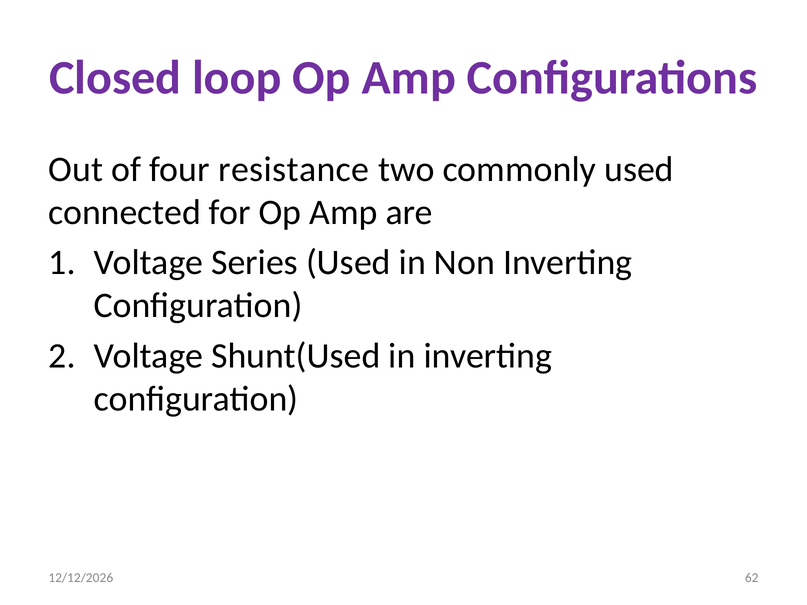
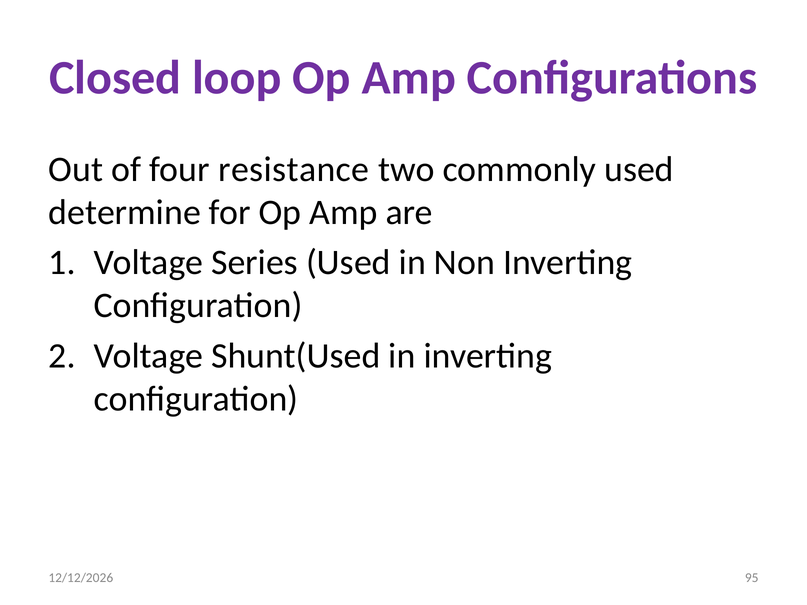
connected: connected -> determine (125, 212)
62: 62 -> 95 (752, 578)
